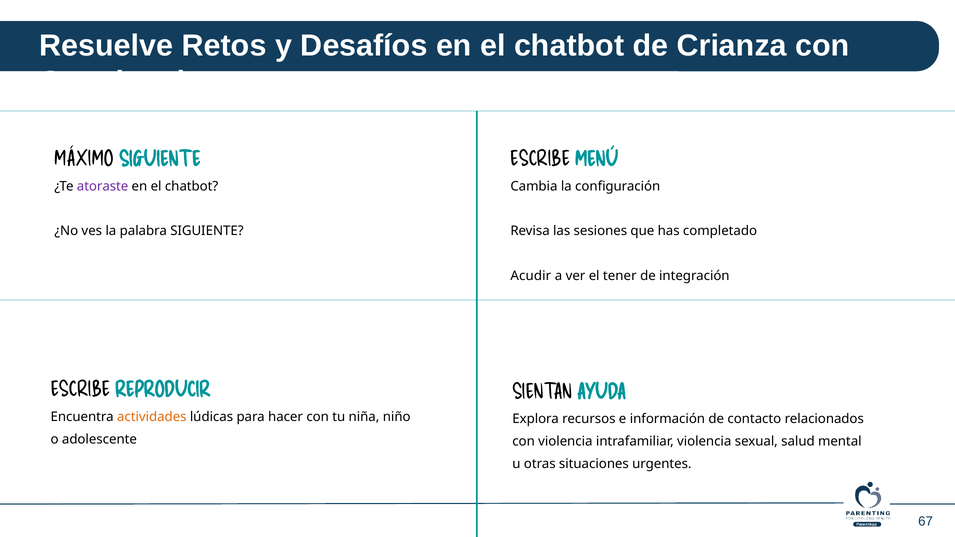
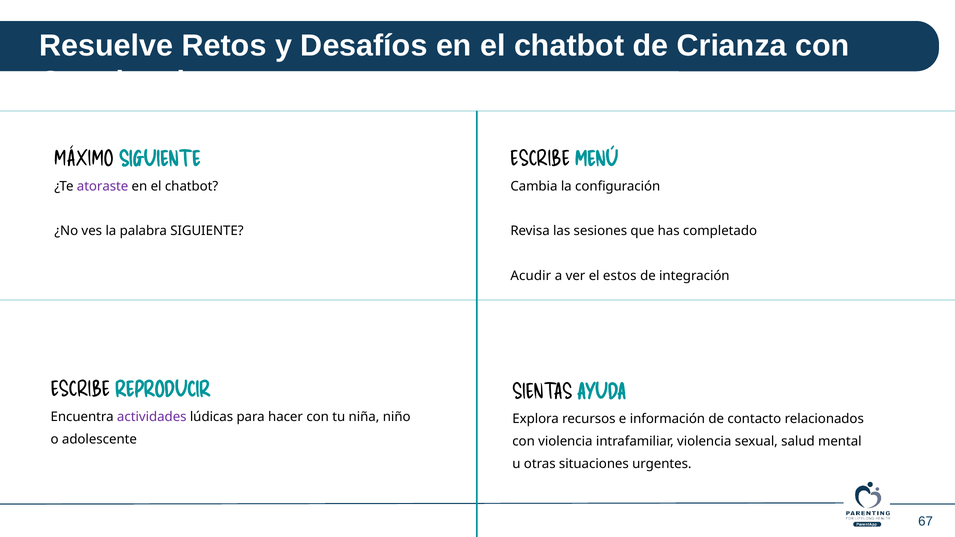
tener: tener -> estos (620, 276)
SIENTAN: SIENTAN -> SIENTAS (542, 392)
actividades colour: orange -> purple (152, 417)
